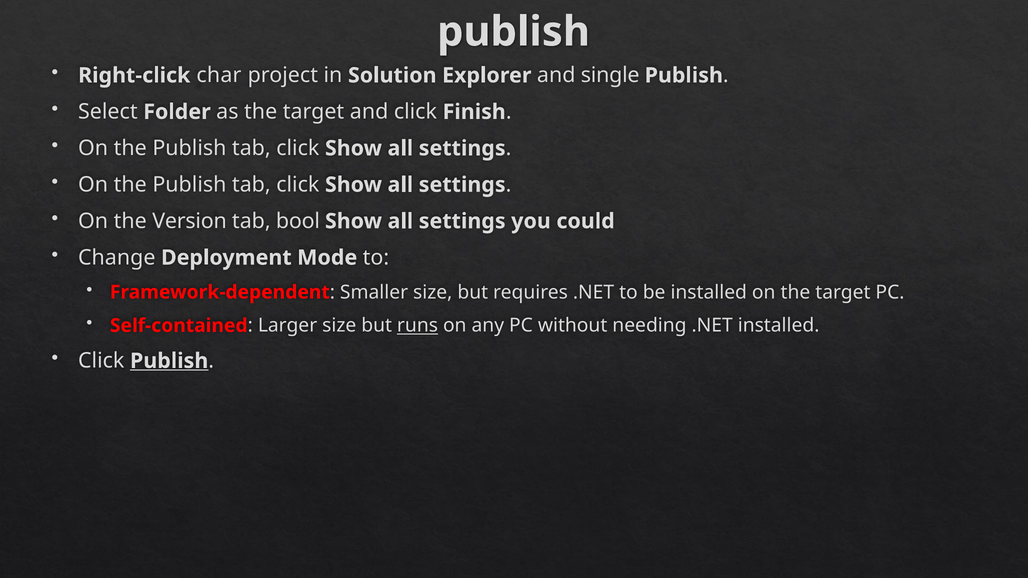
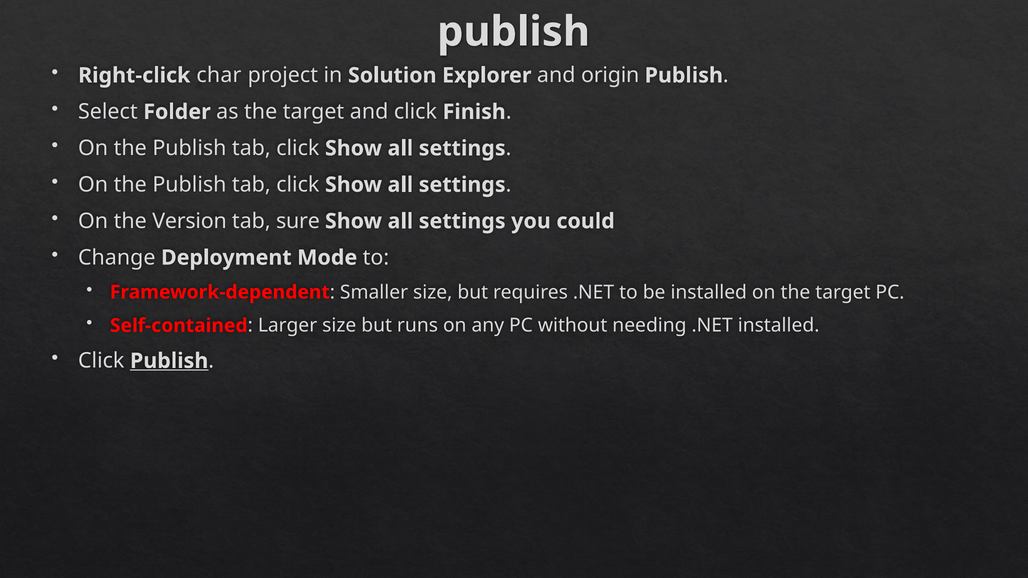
single: single -> origin (610, 75)
bool: bool -> sure (298, 221)
runs underline: present -> none (418, 326)
